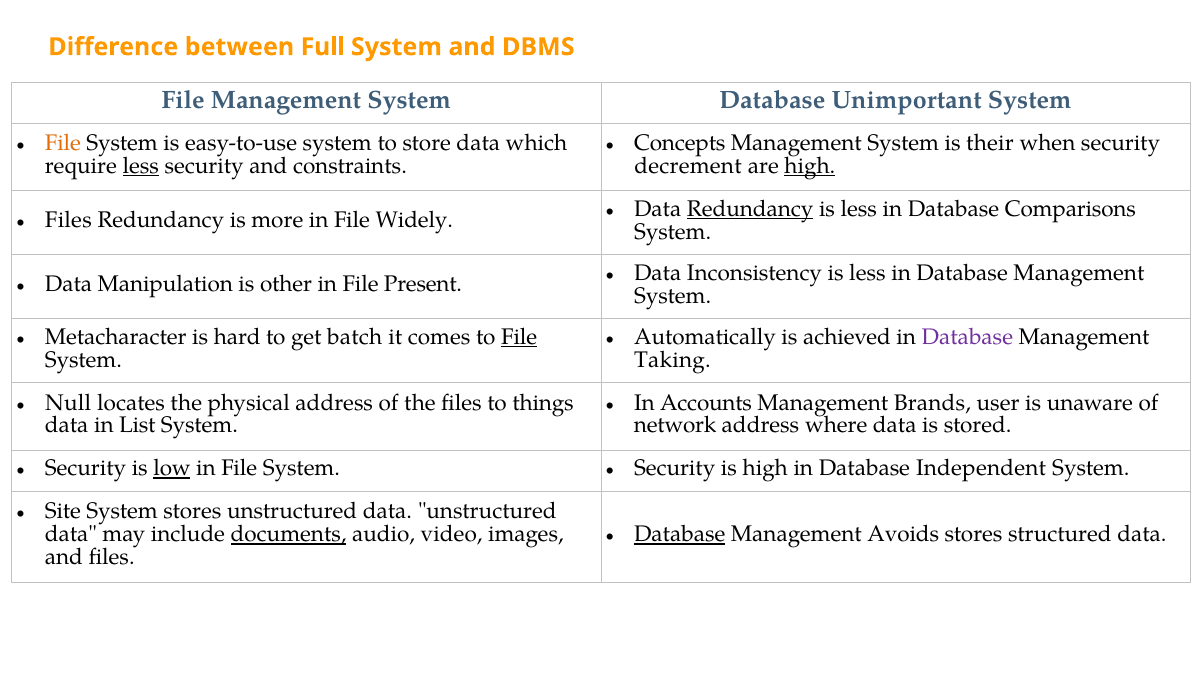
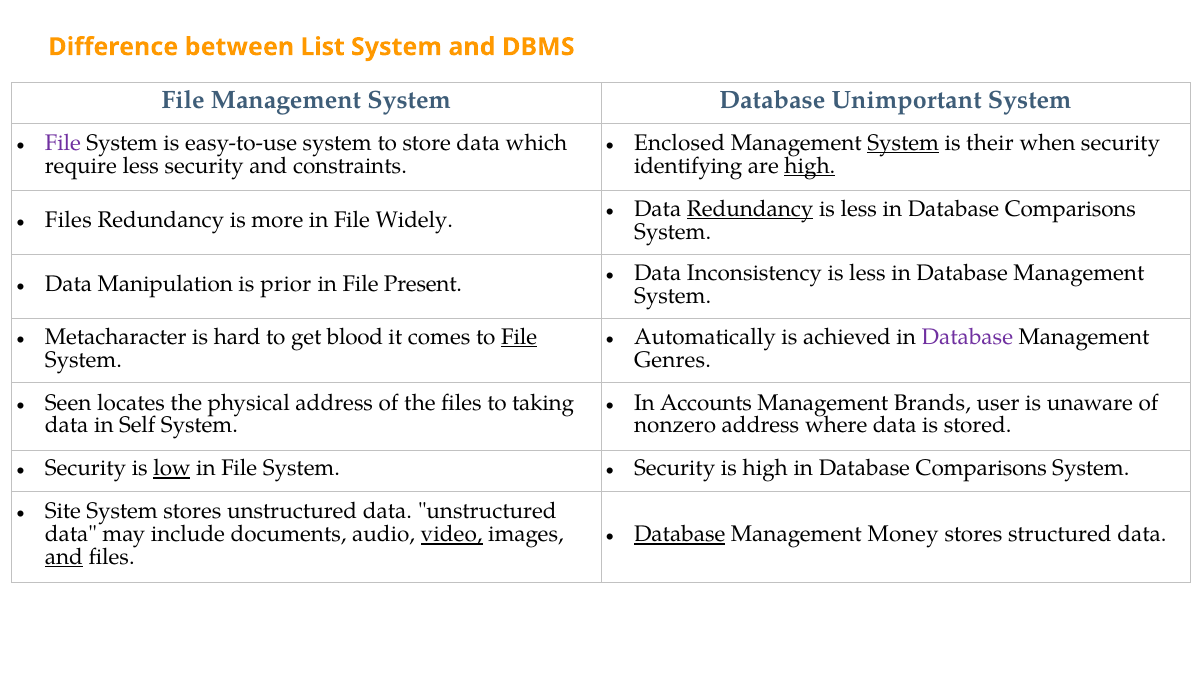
Full: Full -> List (323, 47)
File colour: orange -> purple (63, 143)
Concepts: Concepts -> Enclosed (680, 143)
System underline: none -> present (903, 143)
less underline: present -> none (141, 166)
decrement: decrement -> identifying (688, 166)
other: other -> prior (286, 284)
batch: batch -> blood (355, 337)
Taking: Taking -> Genres (673, 360)
Null: Null -> Seen (68, 403)
things: things -> taking (543, 403)
List: List -> Self (137, 426)
network: network -> nonzero (675, 426)
high in Database Independent: Independent -> Comparisons (981, 468)
Avoids: Avoids -> Money (903, 534)
documents underline: present -> none (289, 534)
video underline: none -> present (452, 534)
and underline: none -> present (64, 557)
